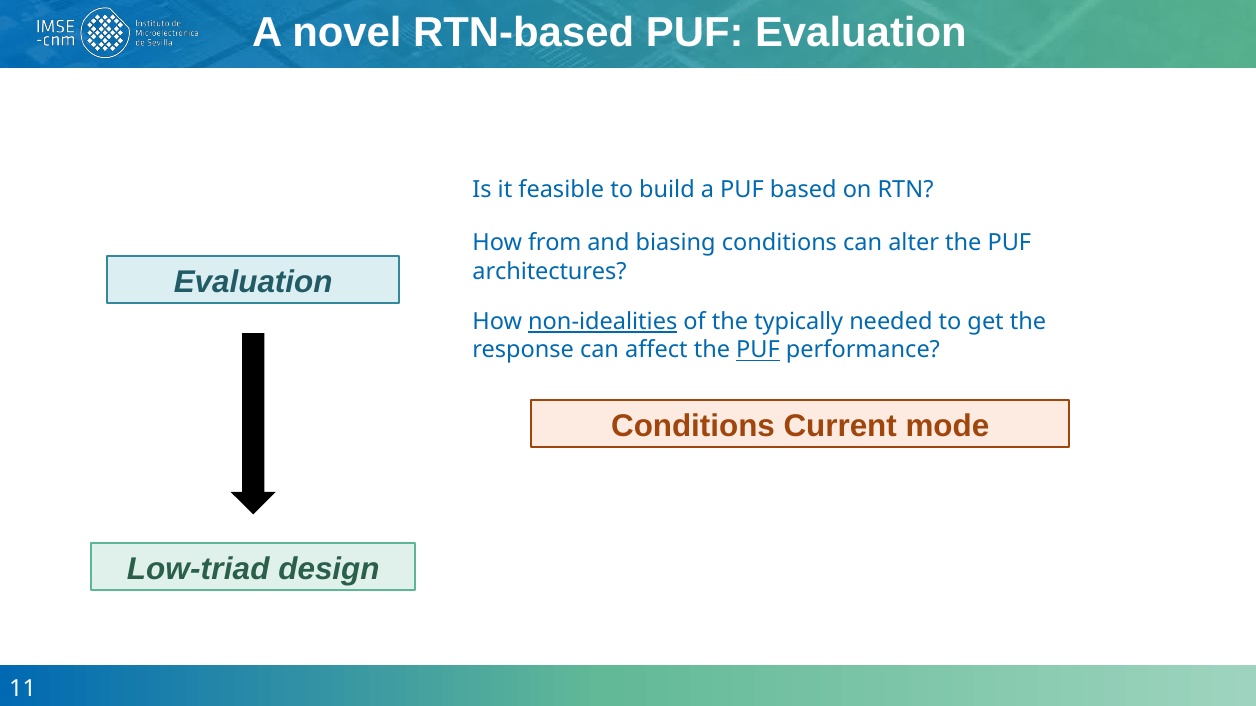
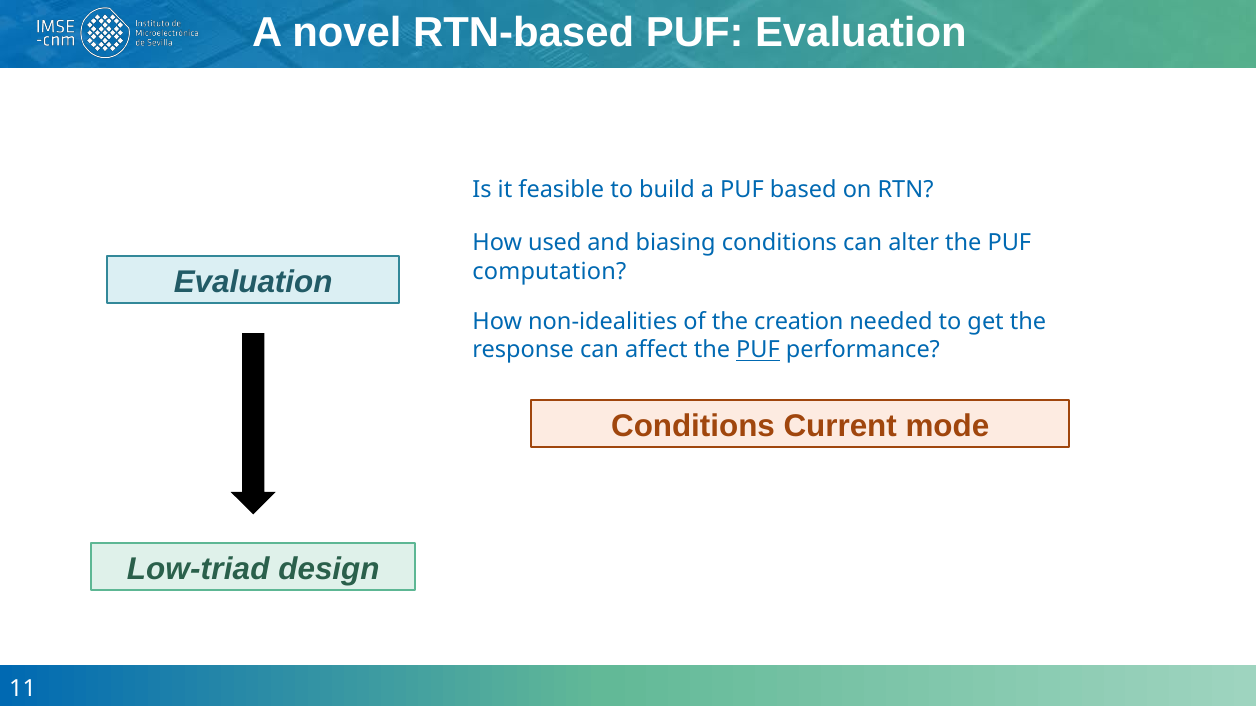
from: from -> used (555, 243)
architectures: architectures -> computation (549, 271)
non-idealities underline: present -> none (603, 322)
typically: typically -> creation (799, 322)
